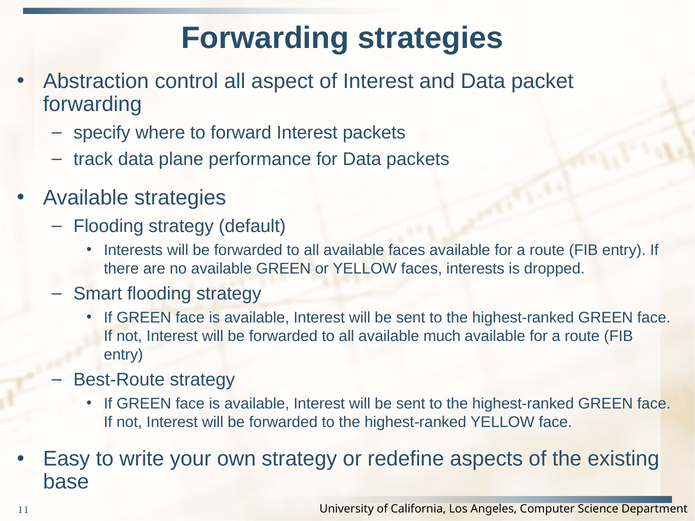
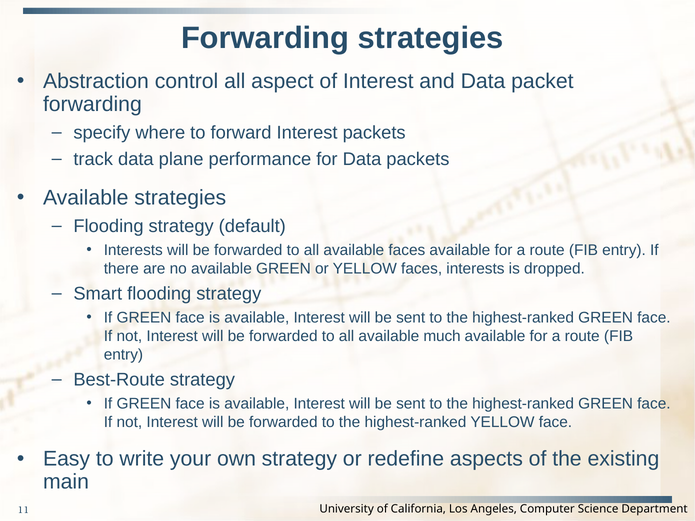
base: base -> main (66, 482)
